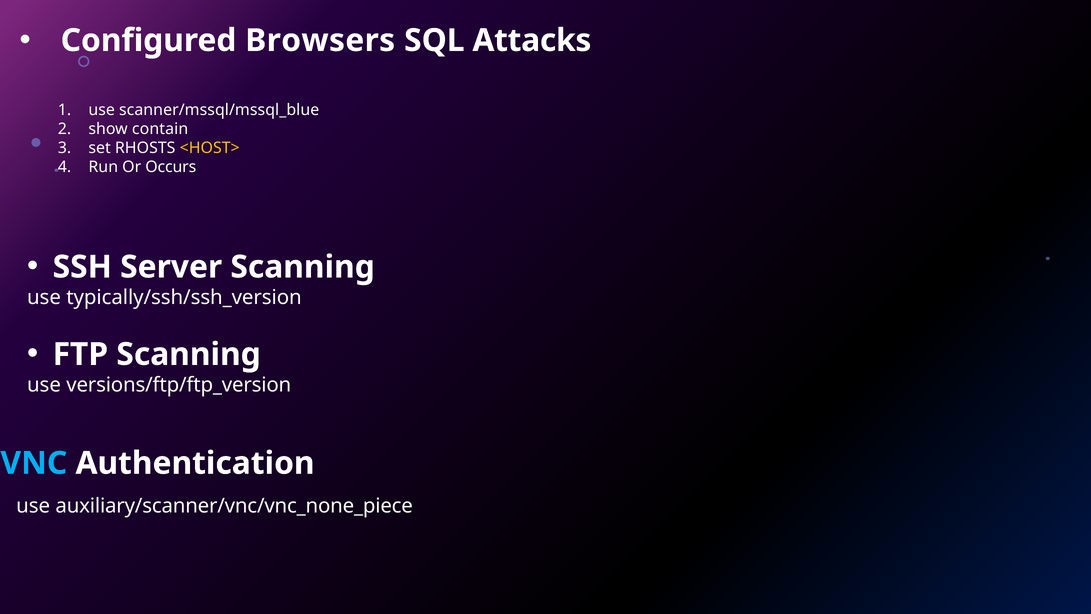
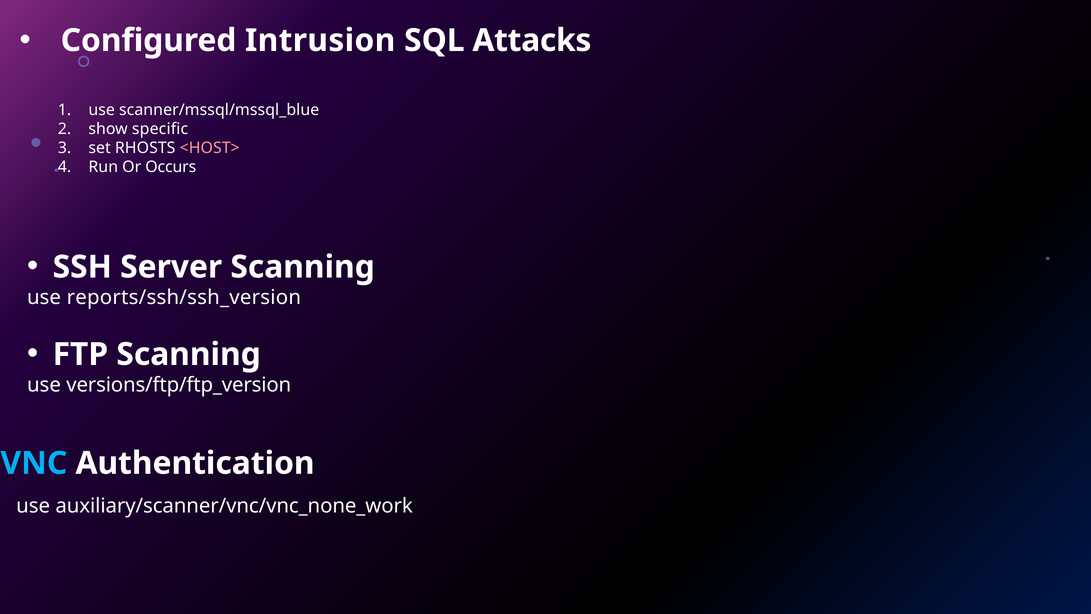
Browsers: Browsers -> Intrusion (320, 40)
contain: contain -> specific (160, 129)
<HOST> colour: yellow -> pink (210, 148)
typically/ssh/ssh_version: typically/ssh/ssh_version -> reports/ssh/ssh_version (184, 297)
auxiliary/scanner/vnc/vnc_none_piece: auxiliary/scanner/vnc/vnc_none_piece -> auxiliary/scanner/vnc/vnc_none_work (234, 506)
